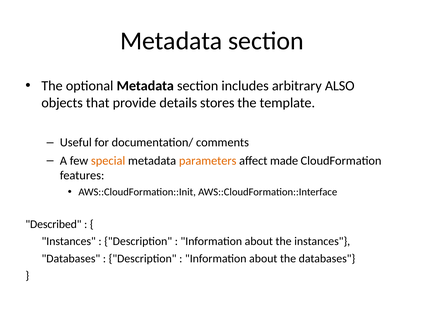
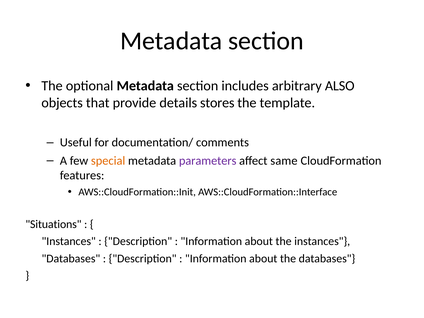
parameters colour: orange -> purple (208, 161)
made: made -> same (284, 161)
Described: Described -> Situations (53, 224)
